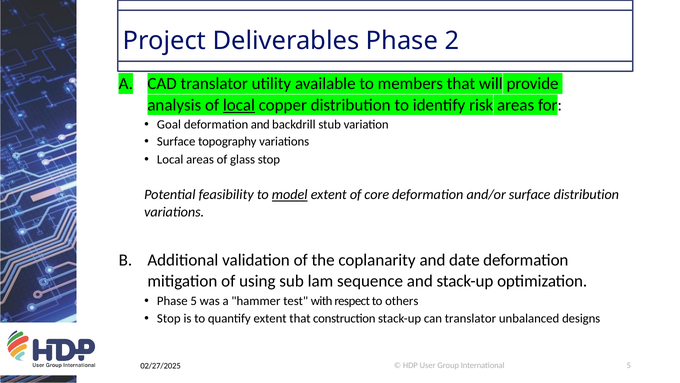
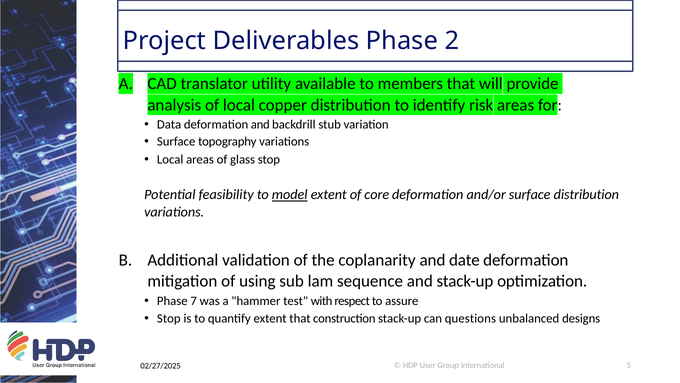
local underline: present -> none (239, 105)
Goal: Goal -> Data (169, 124)
Phase 5: 5 -> 7 (194, 301)
others: others -> assure (402, 301)
can translator: translator -> questions (470, 318)
